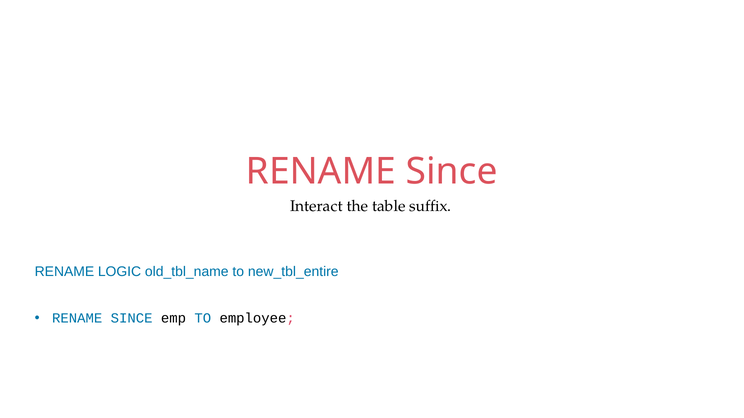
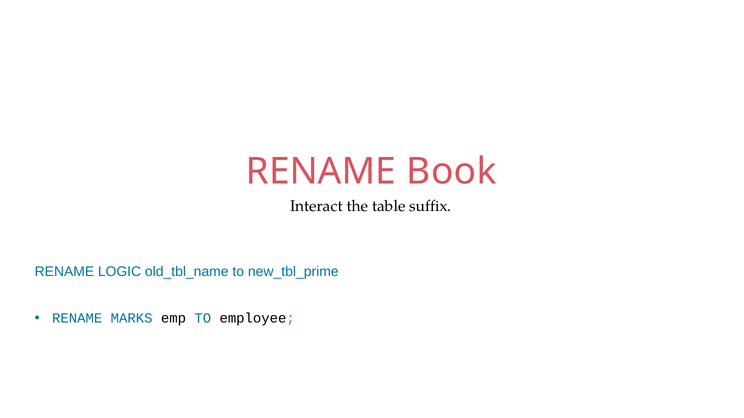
Since: Since -> Book (452, 172)
new_tbl_entire: new_tbl_entire -> new_tbl_prime (293, 272)
SINCE: SINCE -> MARKS (132, 319)
